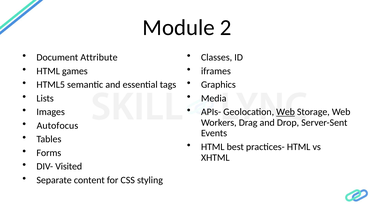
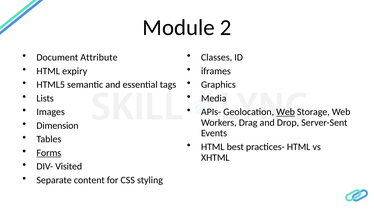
games: games -> expiry (75, 71)
Autofocus: Autofocus -> Dimension (58, 126)
Forms underline: none -> present (49, 153)
